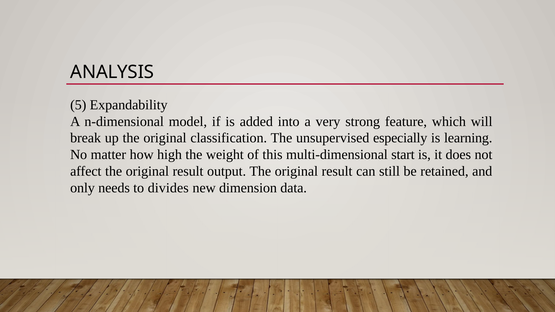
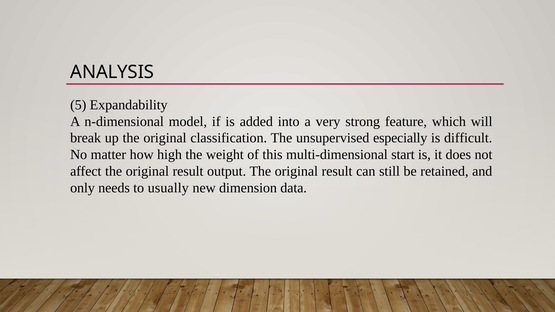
learning: learning -> difficult (468, 138)
divides: divides -> usually (168, 188)
